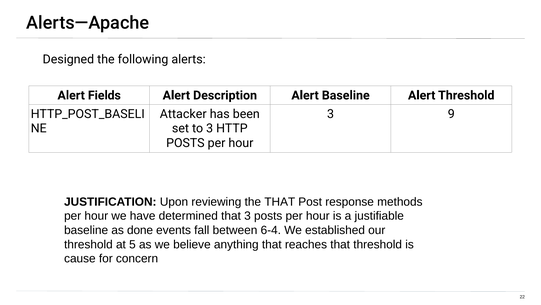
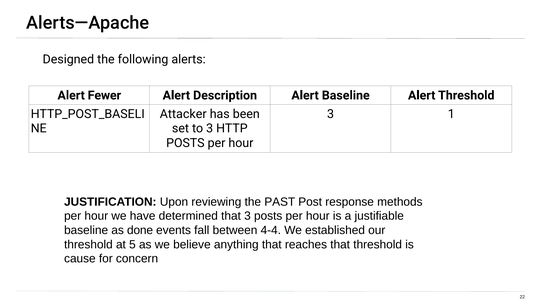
Fields: Fields -> Fewer (104, 95)
9: 9 -> 1 (451, 114)
the THAT: THAT -> PAST (280, 201)
6-4: 6-4 -> 4-4 (271, 230)
